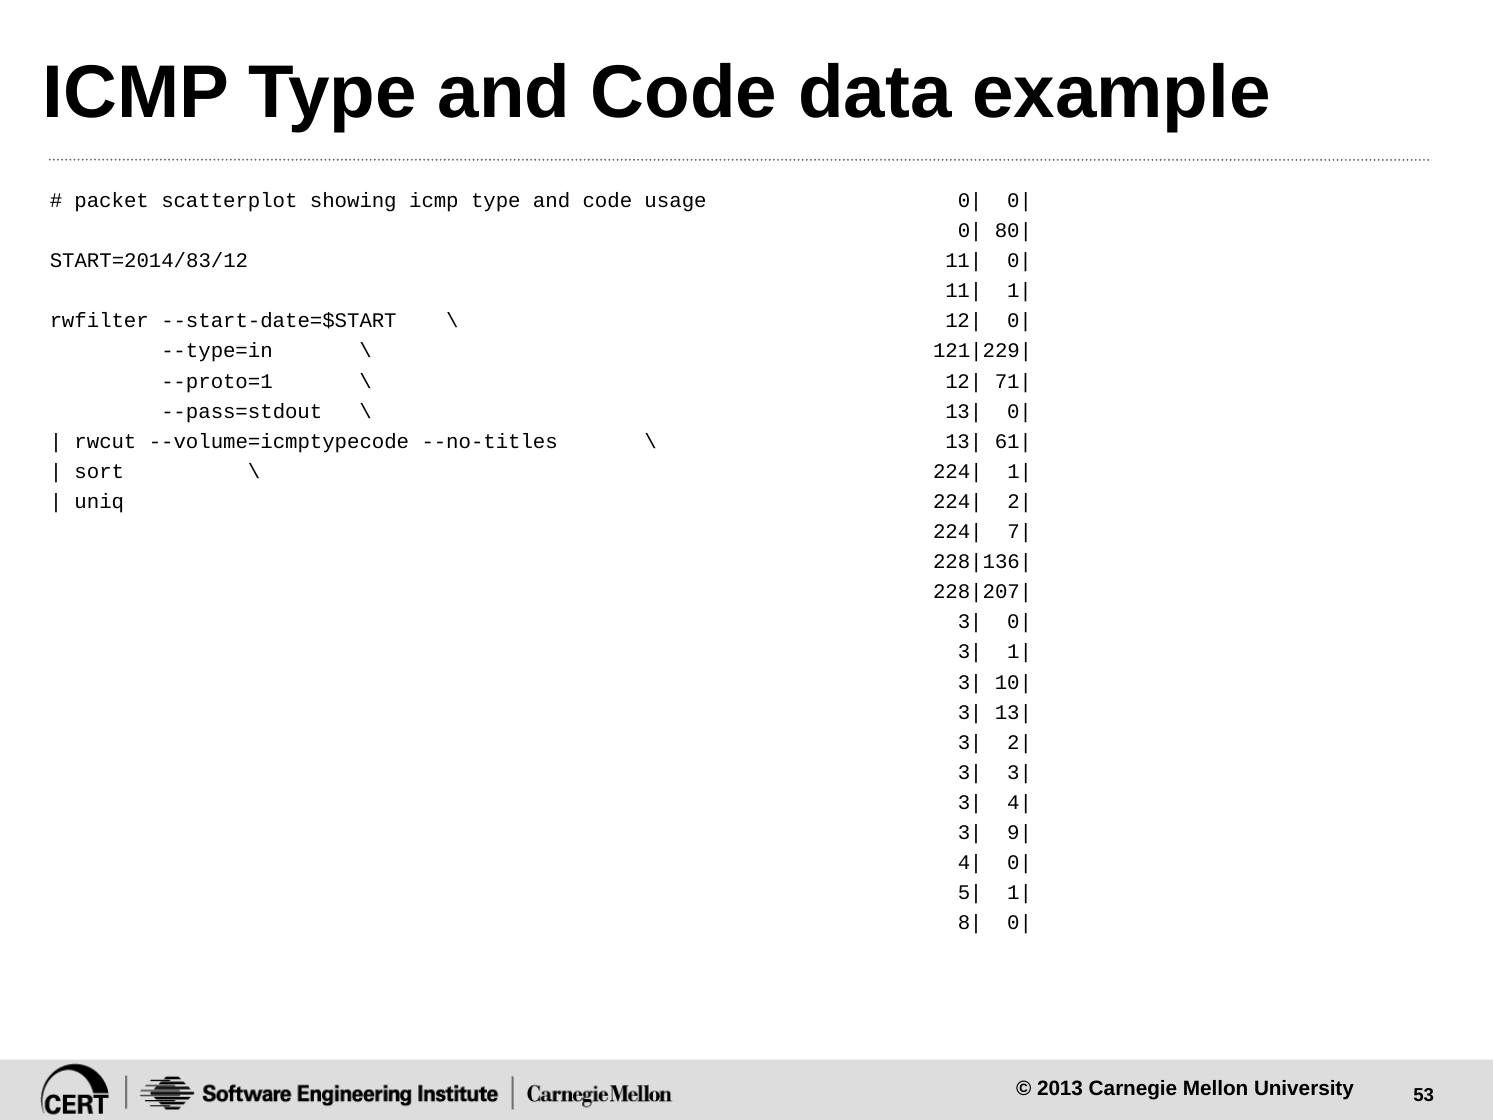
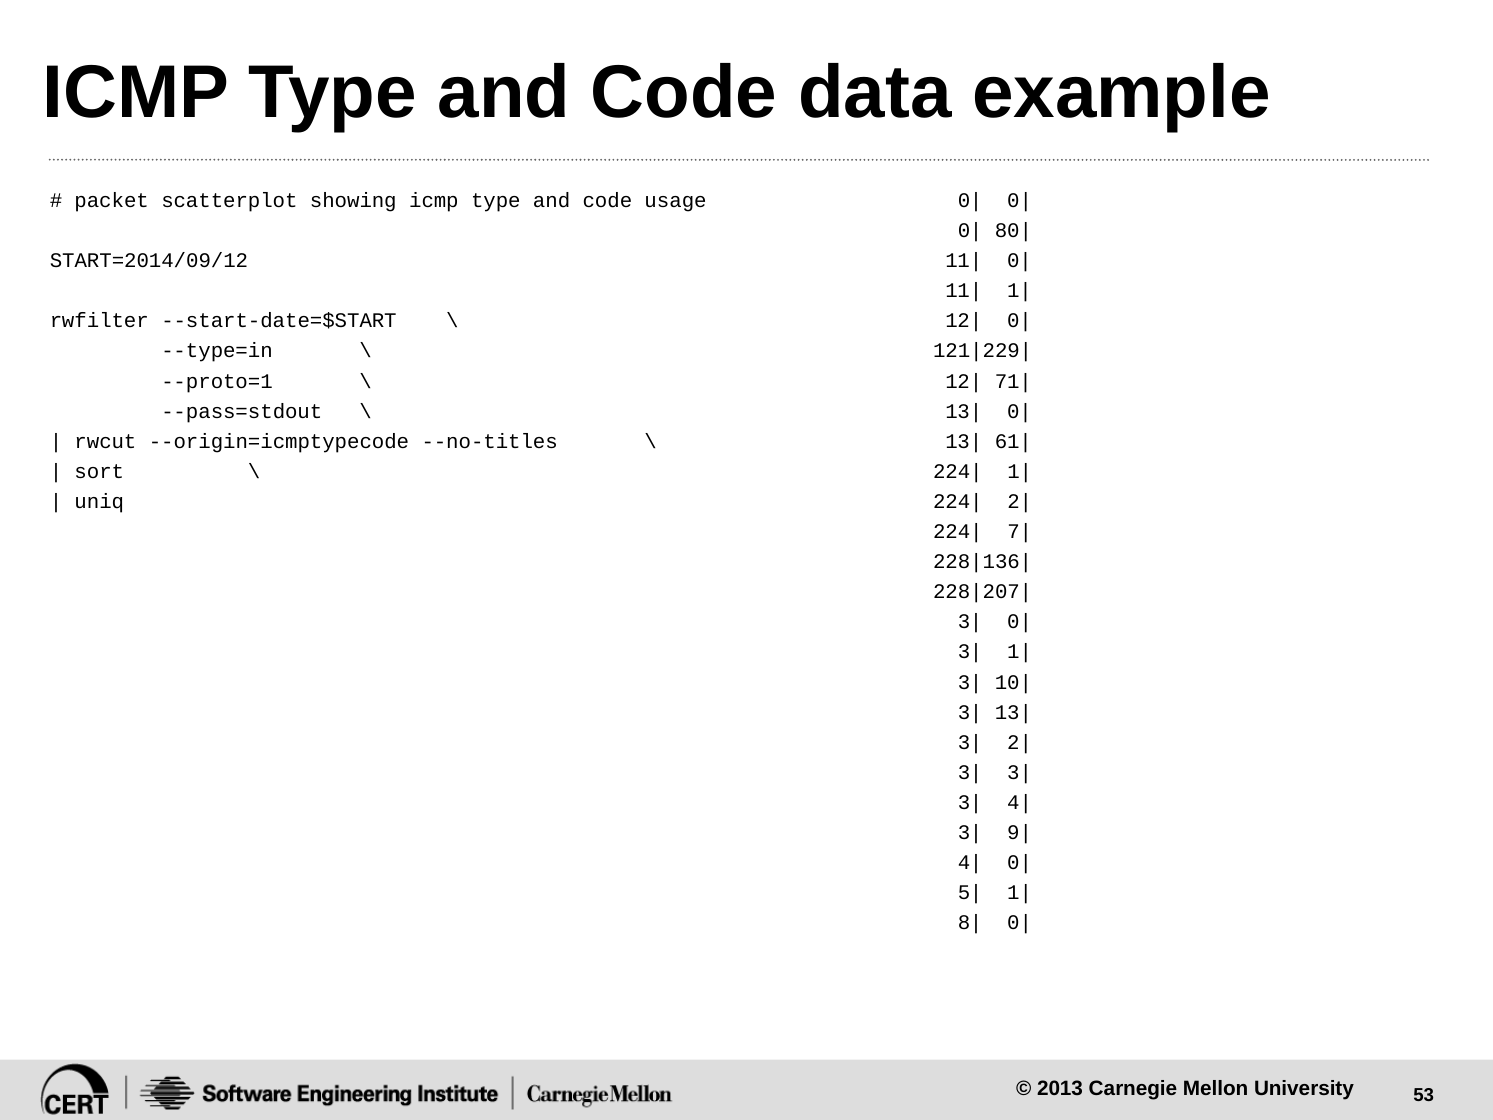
START=2014/83/12: START=2014/83/12 -> START=2014/09/12 (149, 261)
--volume=icmptypecode: --volume=icmptypecode -> --origin=icmptypecode (279, 441)
